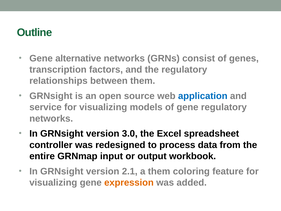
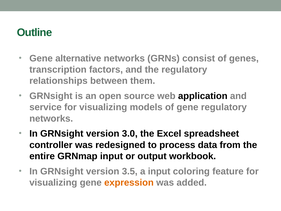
application colour: blue -> black (203, 96)
2.1: 2.1 -> 3.5 (130, 171)
a them: them -> input (159, 171)
